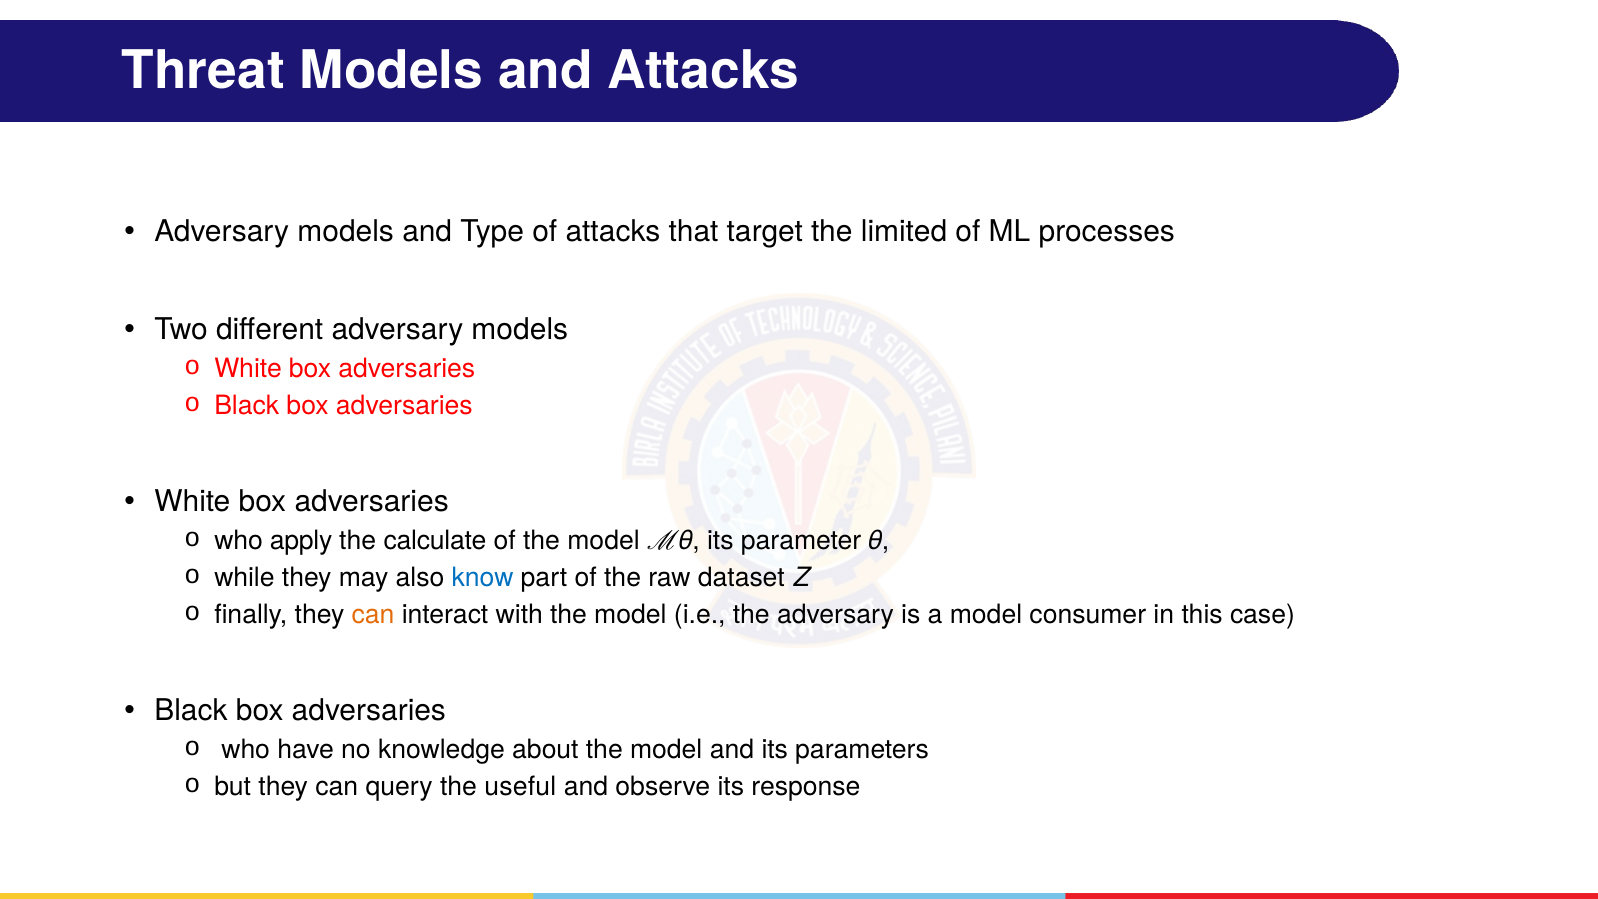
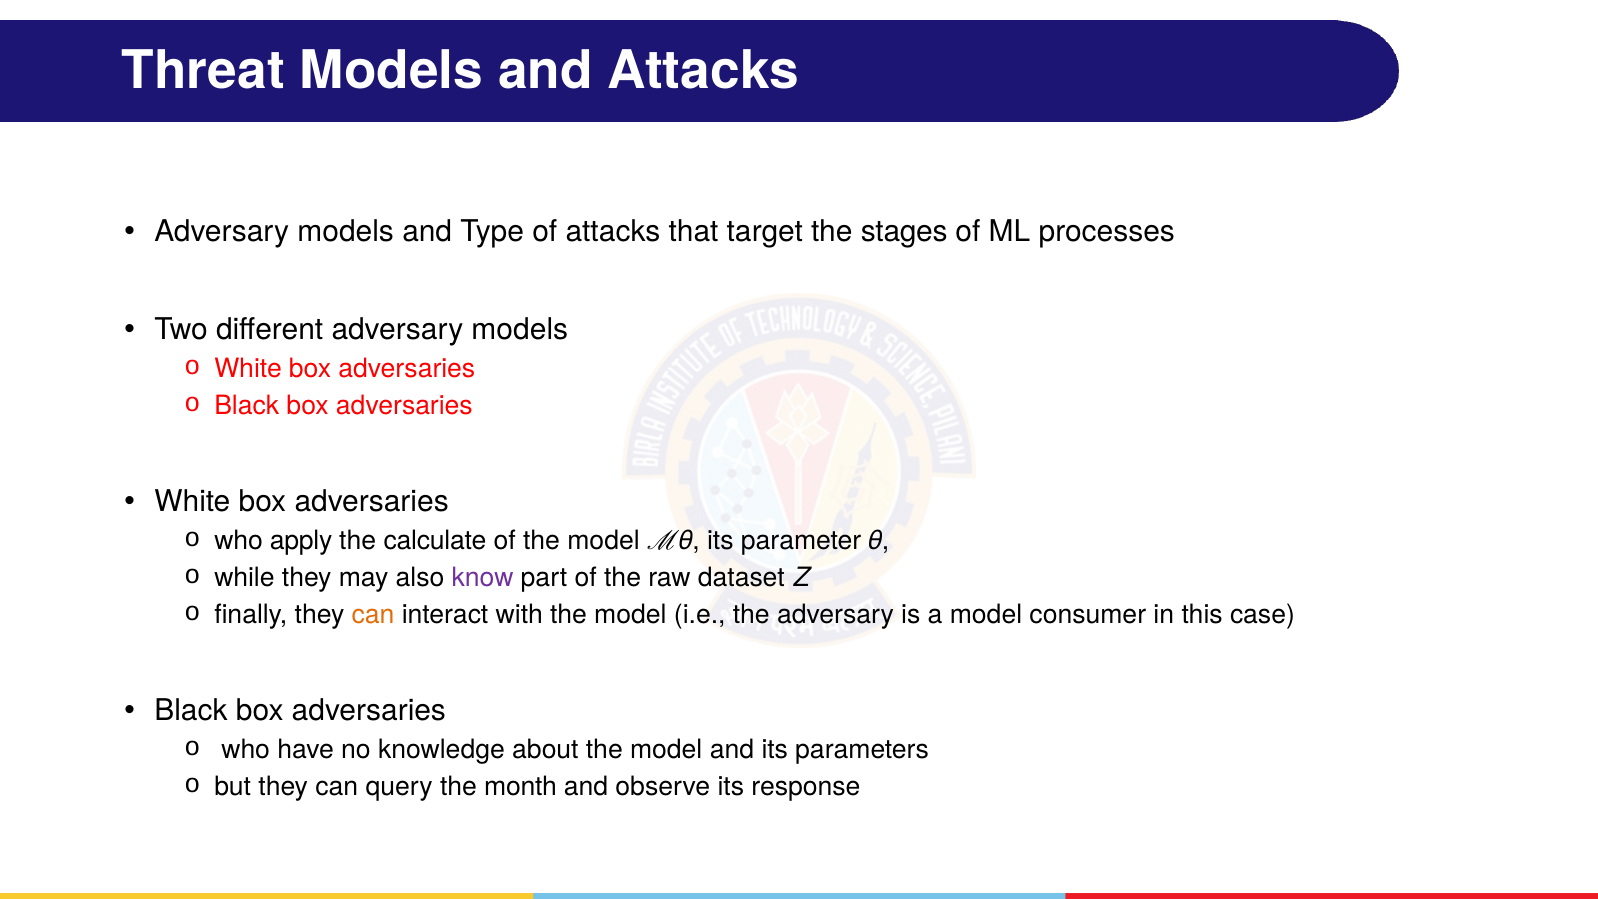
limited: limited -> stages (904, 232)
know colour: blue -> purple (483, 578)
useful: useful -> month (521, 787)
